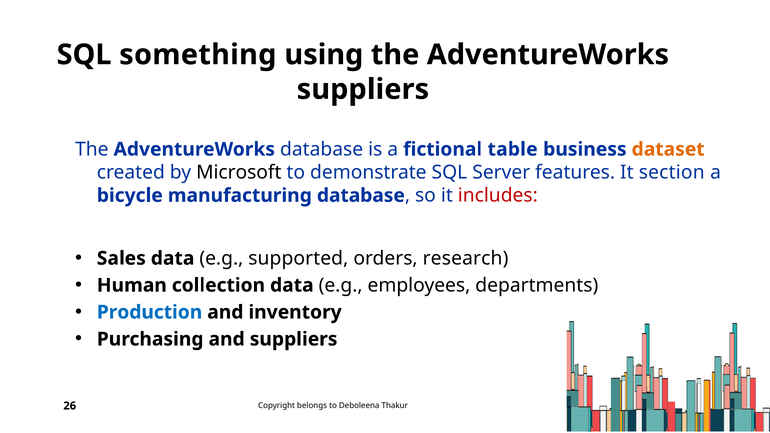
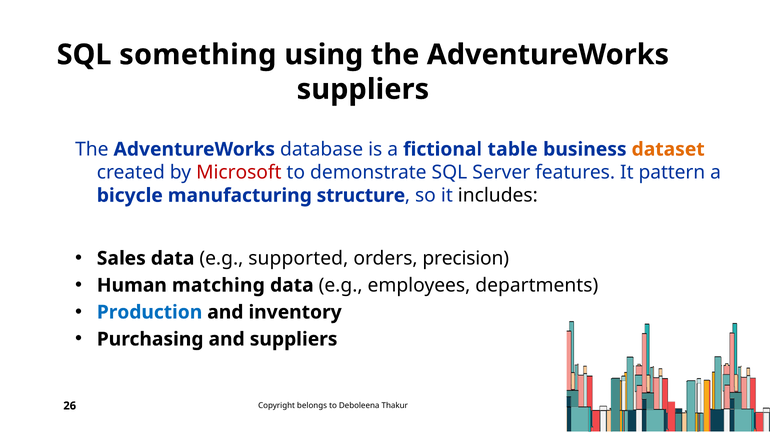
Microsoft colour: black -> red (239, 172)
section: section -> pattern (672, 172)
manufacturing database: database -> structure (361, 196)
includes colour: red -> black (498, 196)
research: research -> precision (466, 258)
collection: collection -> matching (218, 285)
